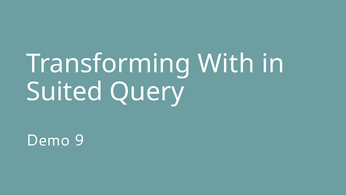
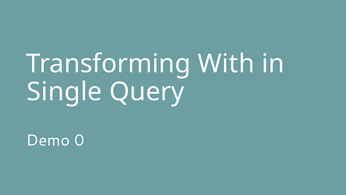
Suited: Suited -> Single (64, 92)
9: 9 -> 0 (79, 140)
